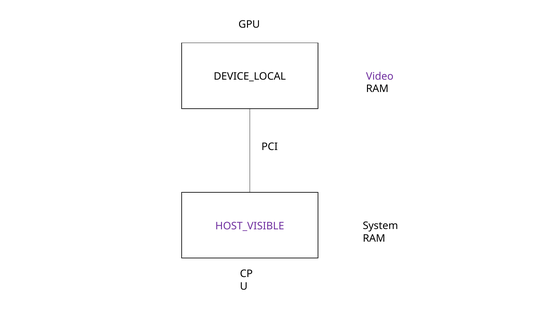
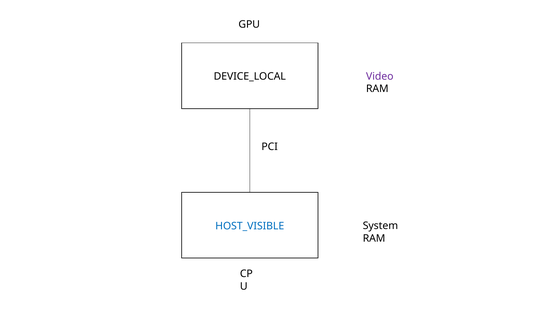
HOST_VISIBLE colour: purple -> blue (250, 226)
